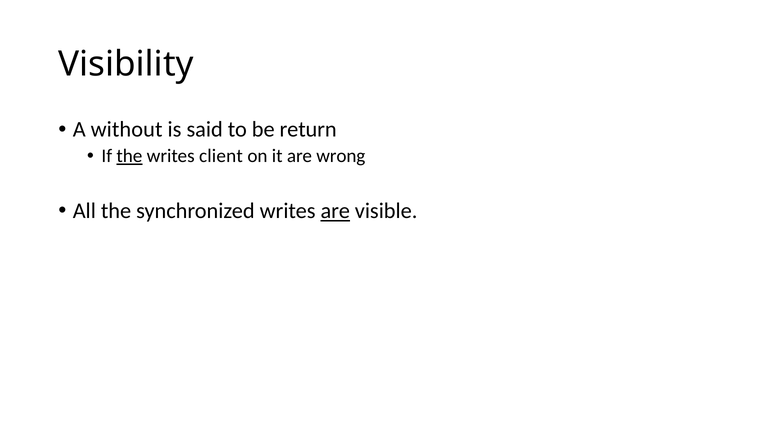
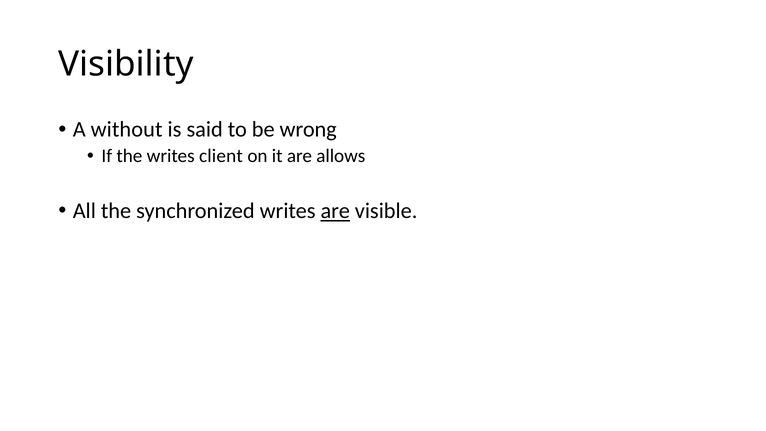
return: return -> wrong (308, 130)
the underline: present -> none (129, 156)
wrong: wrong -> allows (341, 156)
